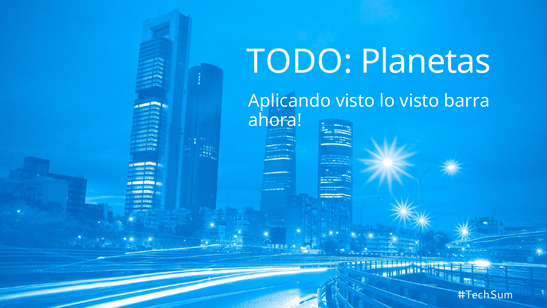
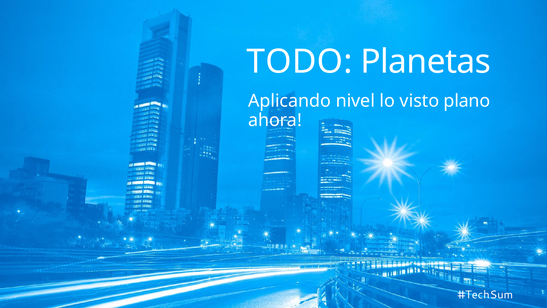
Aplicando visto: visto -> nivel (355, 101)
barra: barra -> plano (467, 101)
